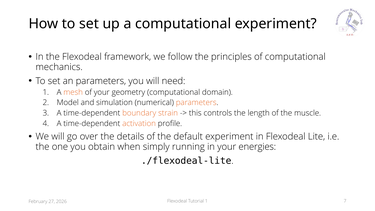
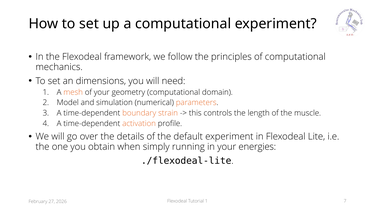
an parameters: parameters -> dimensions (101, 81)
